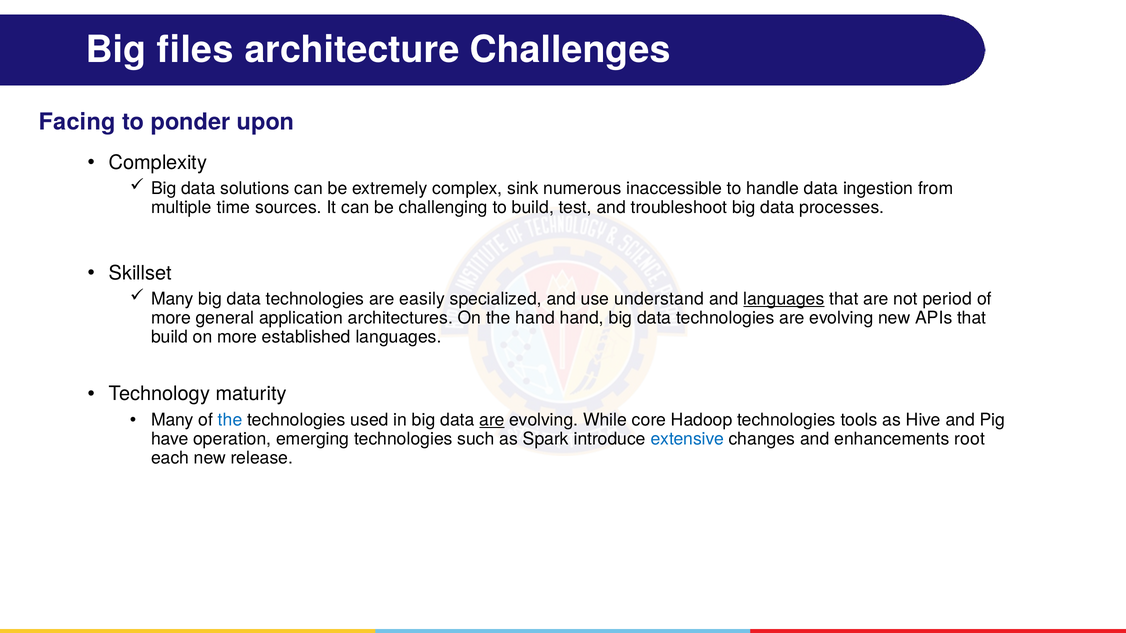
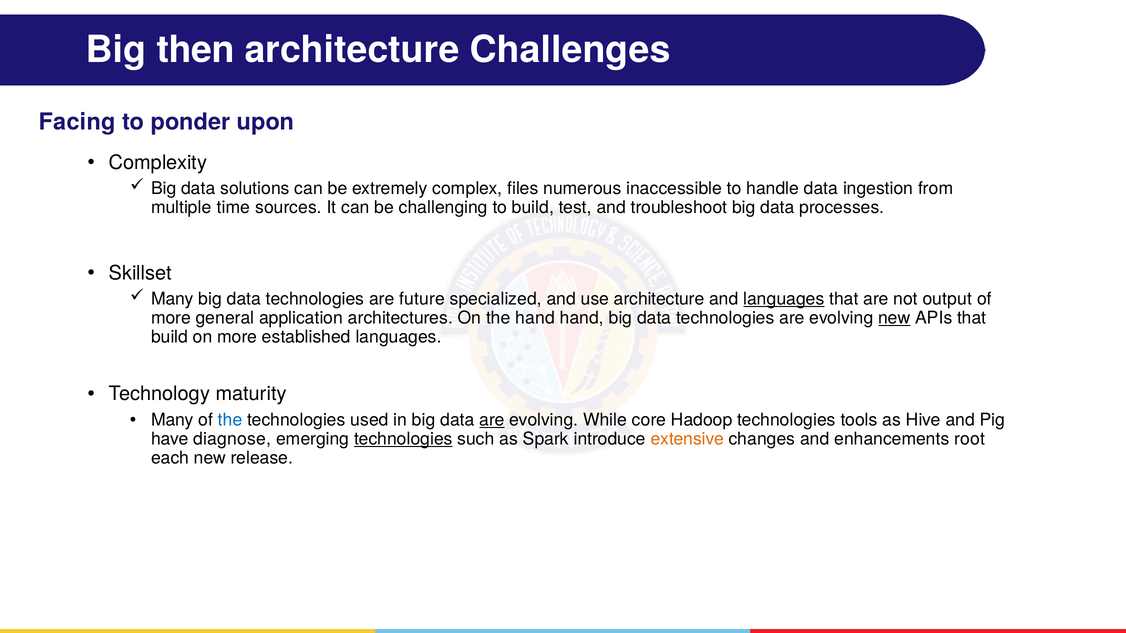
files: files -> then (196, 50)
sink: sink -> files (523, 189)
easily: easily -> future (422, 299)
use understand: understand -> architecture (659, 299)
period: period -> output (947, 299)
new underline: none -> present (894, 318)
operation: operation -> diagnose (232, 439)
technologies underline: none -> present (403, 439)
extensive colour: blue -> orange (687, 439)
